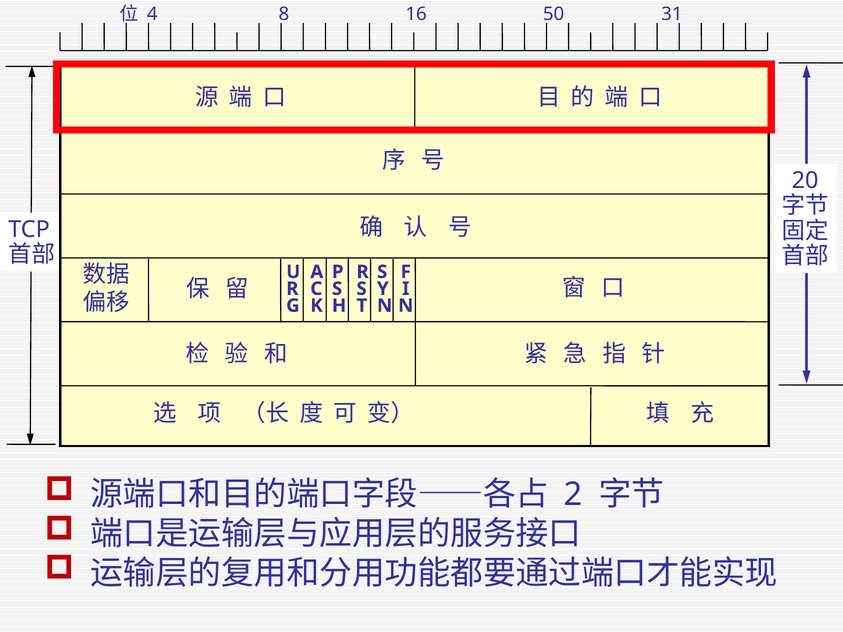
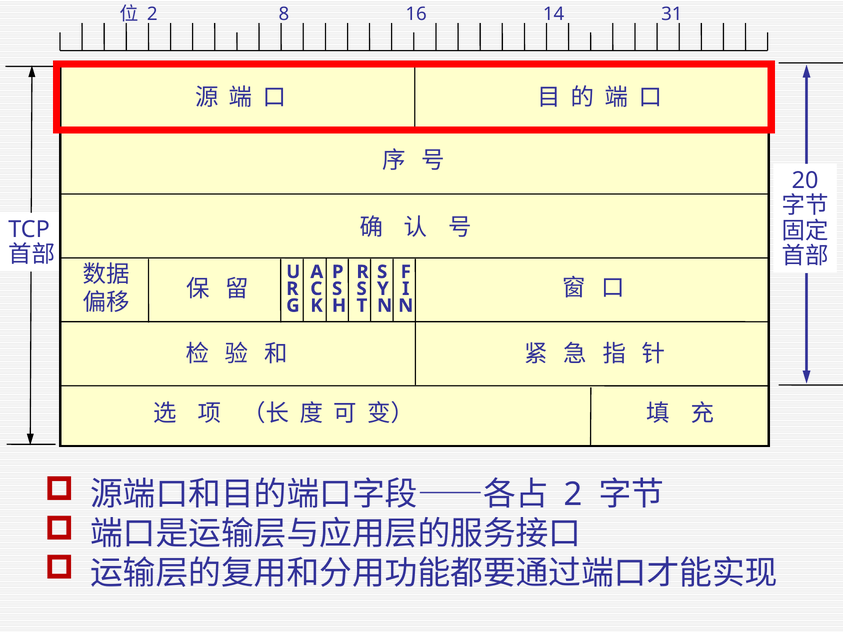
4: 4 -> 2 (152, 14)
50: 50 -> 14 (554, 14)
